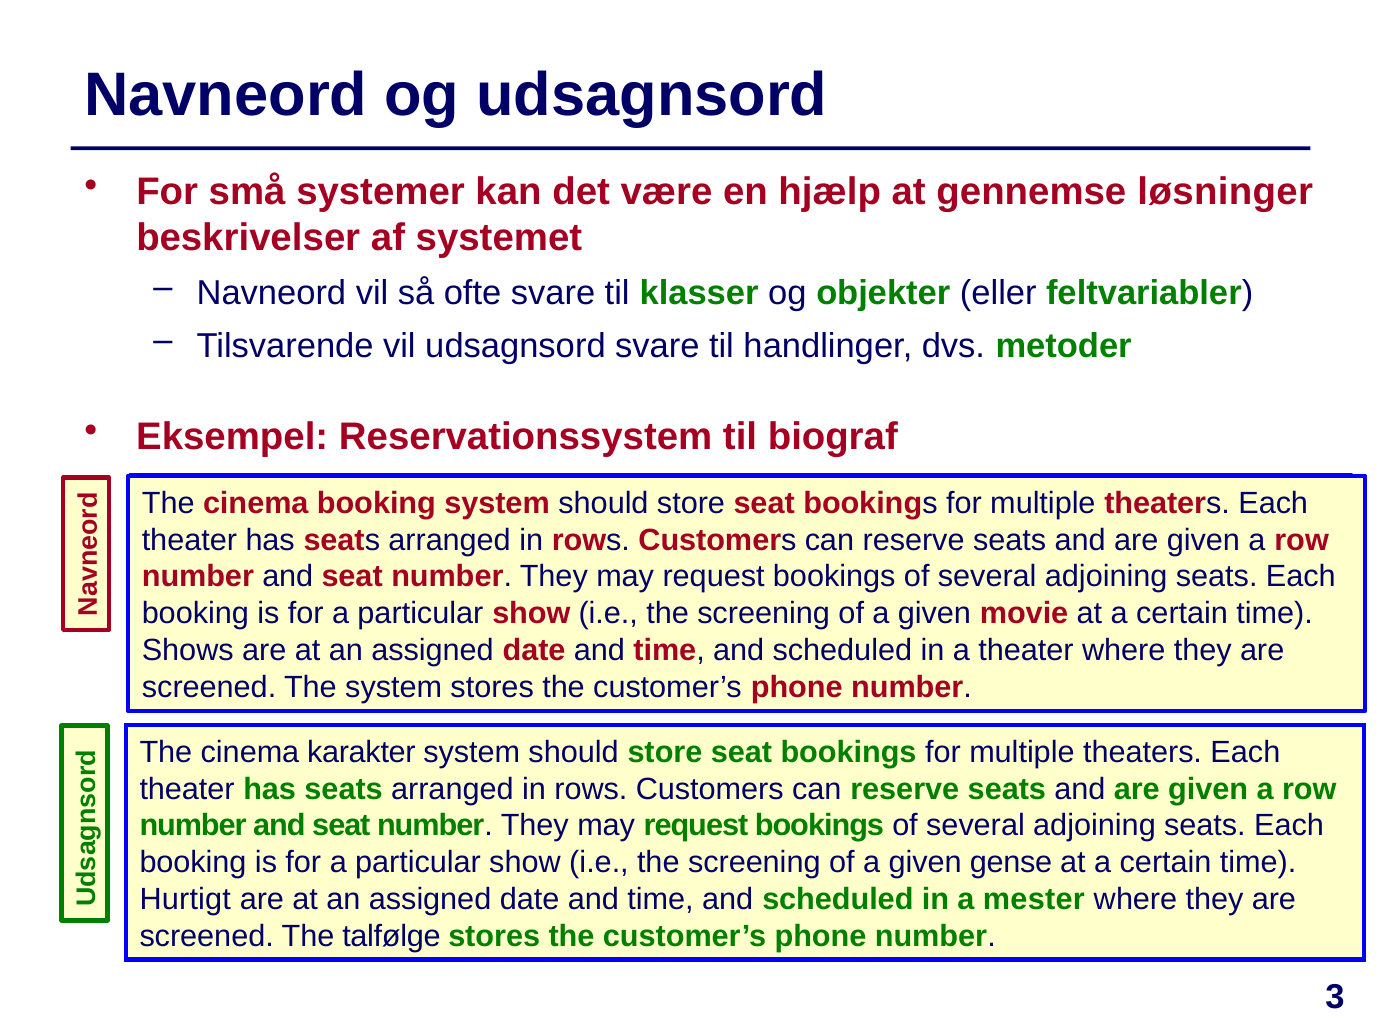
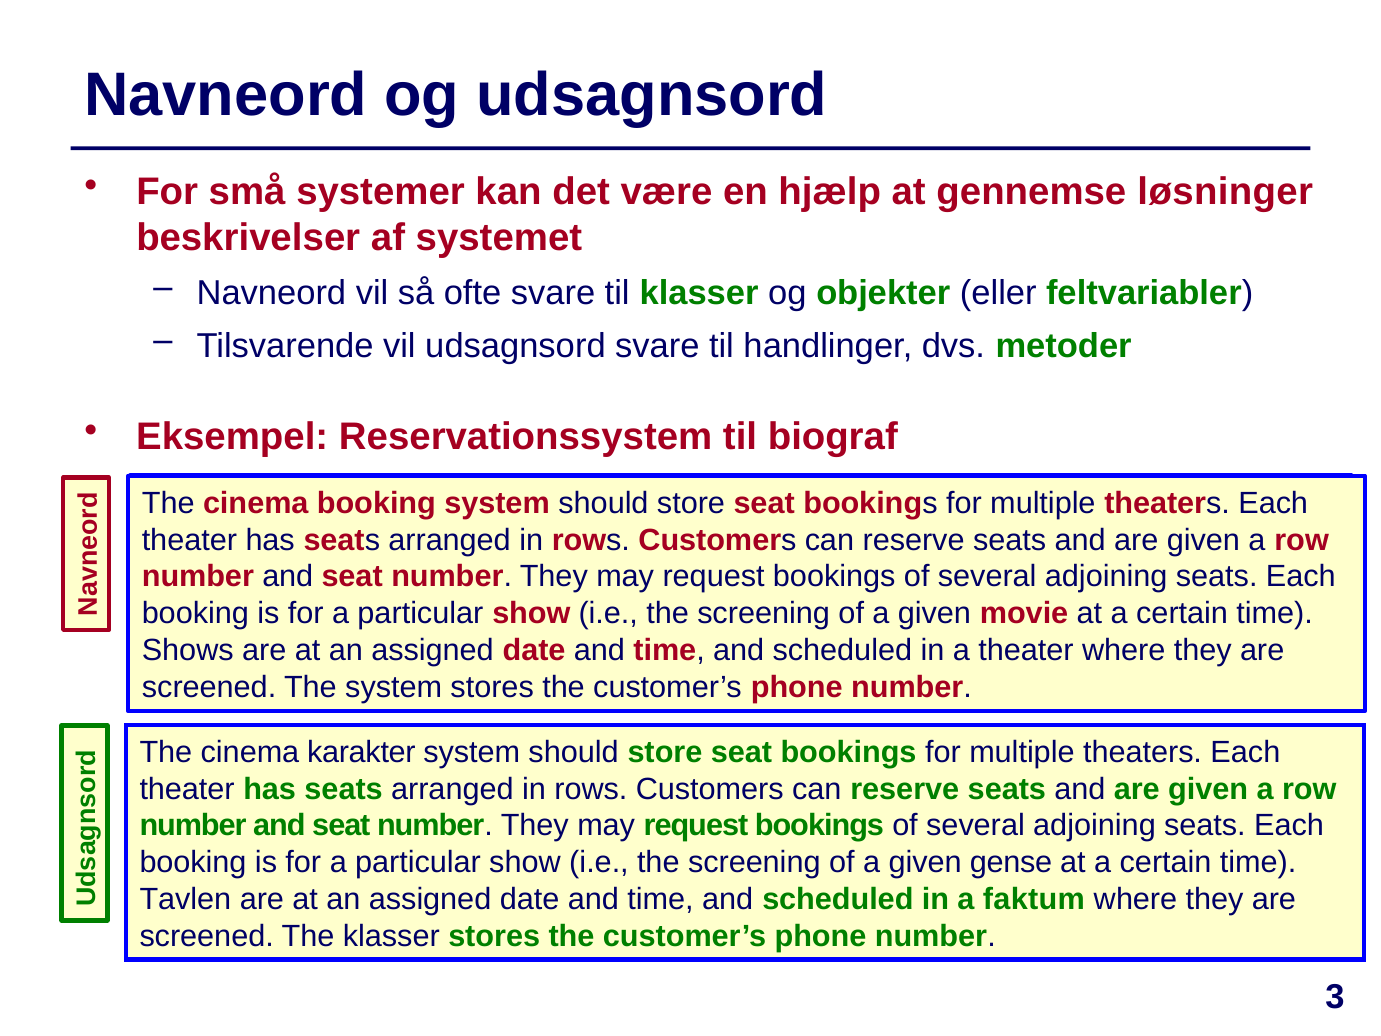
Hurtigt: Hurtigt -> Tavlen (185, 899)
mester: mester -> faktum (1034, 899)
The talfølge: talfølge -> klasser (391, 936)
